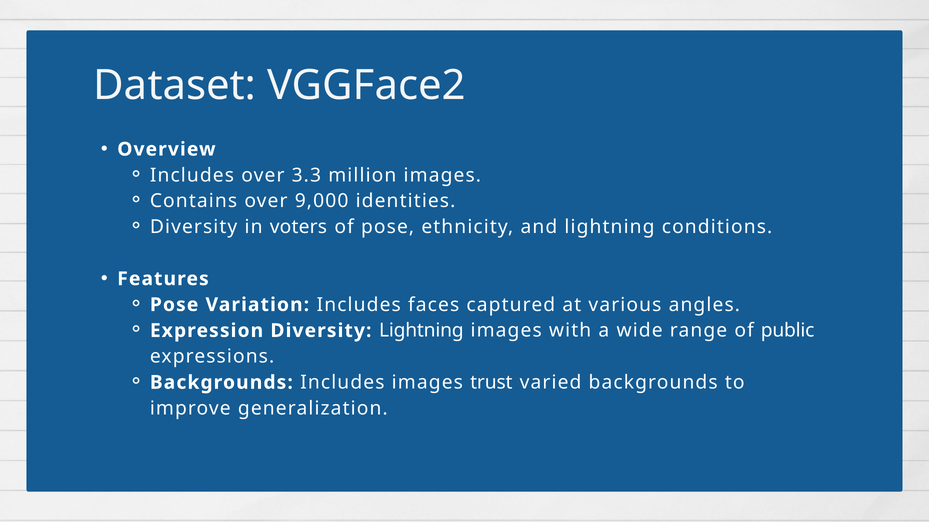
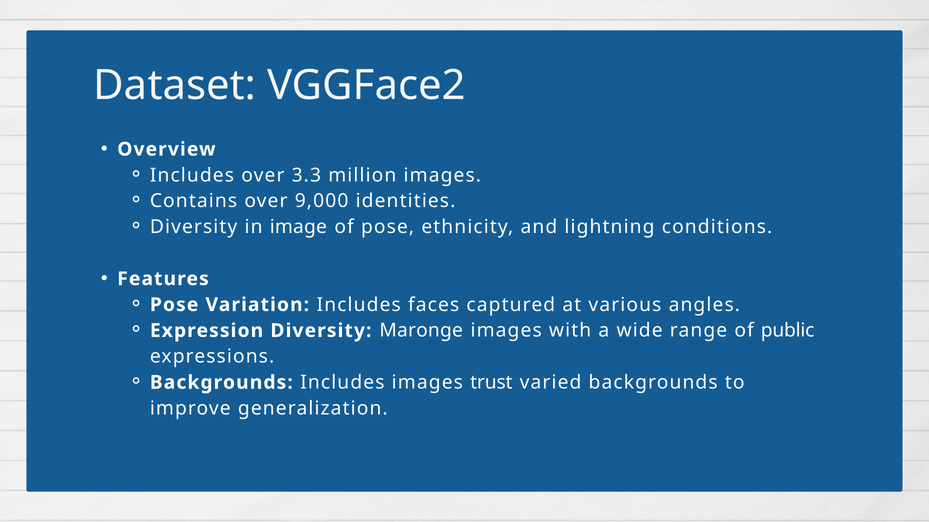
voters: voters -> image (298, 227)
Diversity Lightning: Lightning -> Maronge (421, 331)
